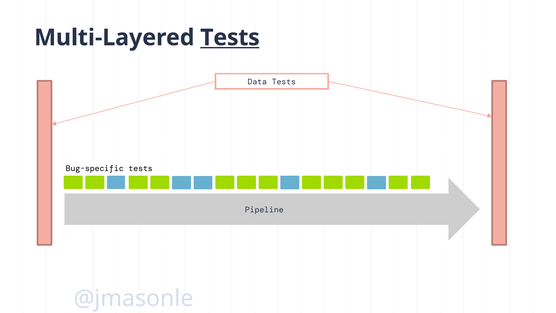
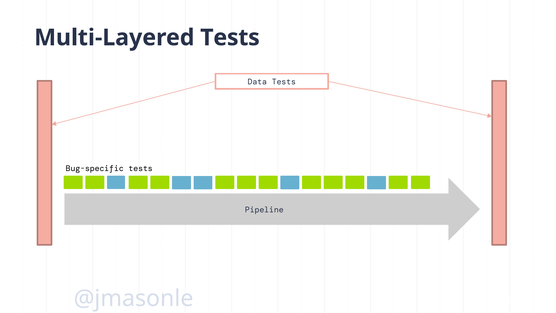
Tests underline: present -> none (230, 38)
